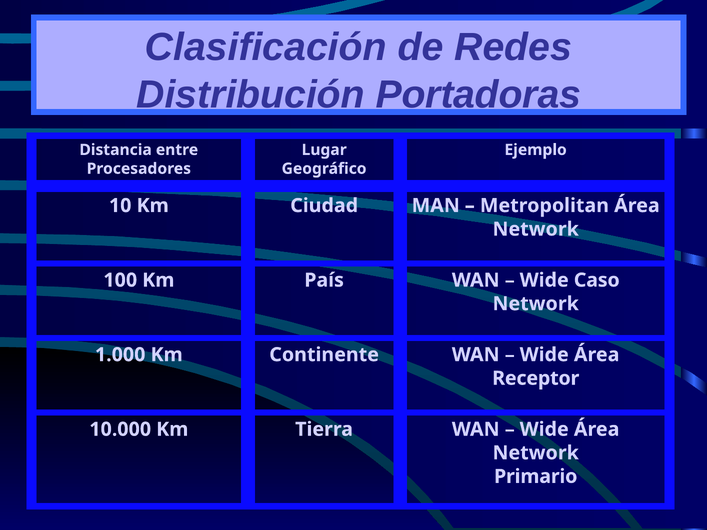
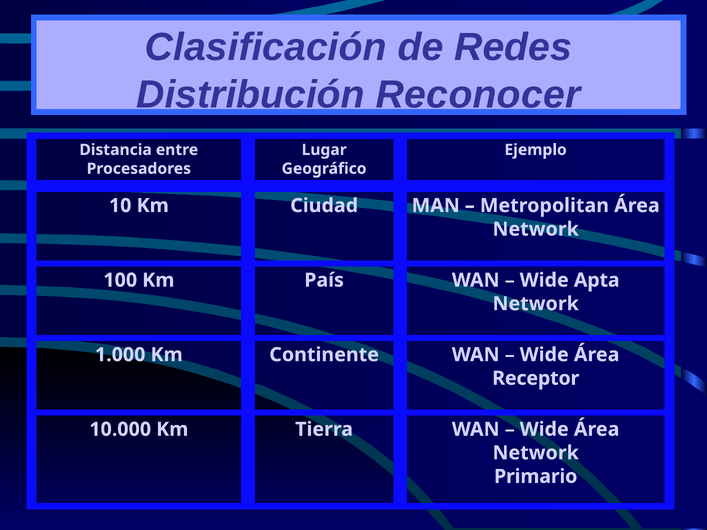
Portadoras: Portadoras -> Reconocer (478, 95)
Caso: Caso -> Apta (597, 280)
